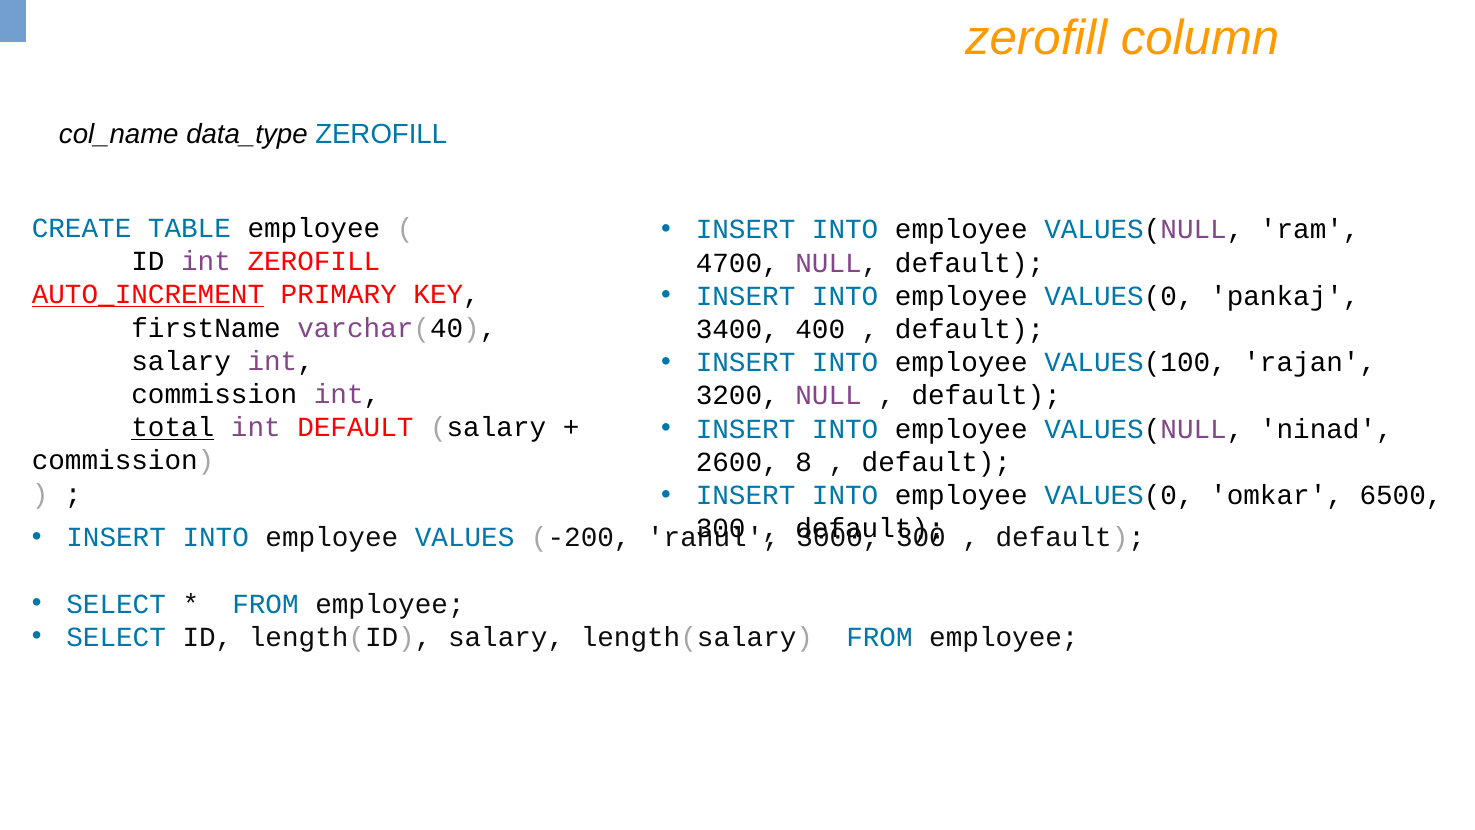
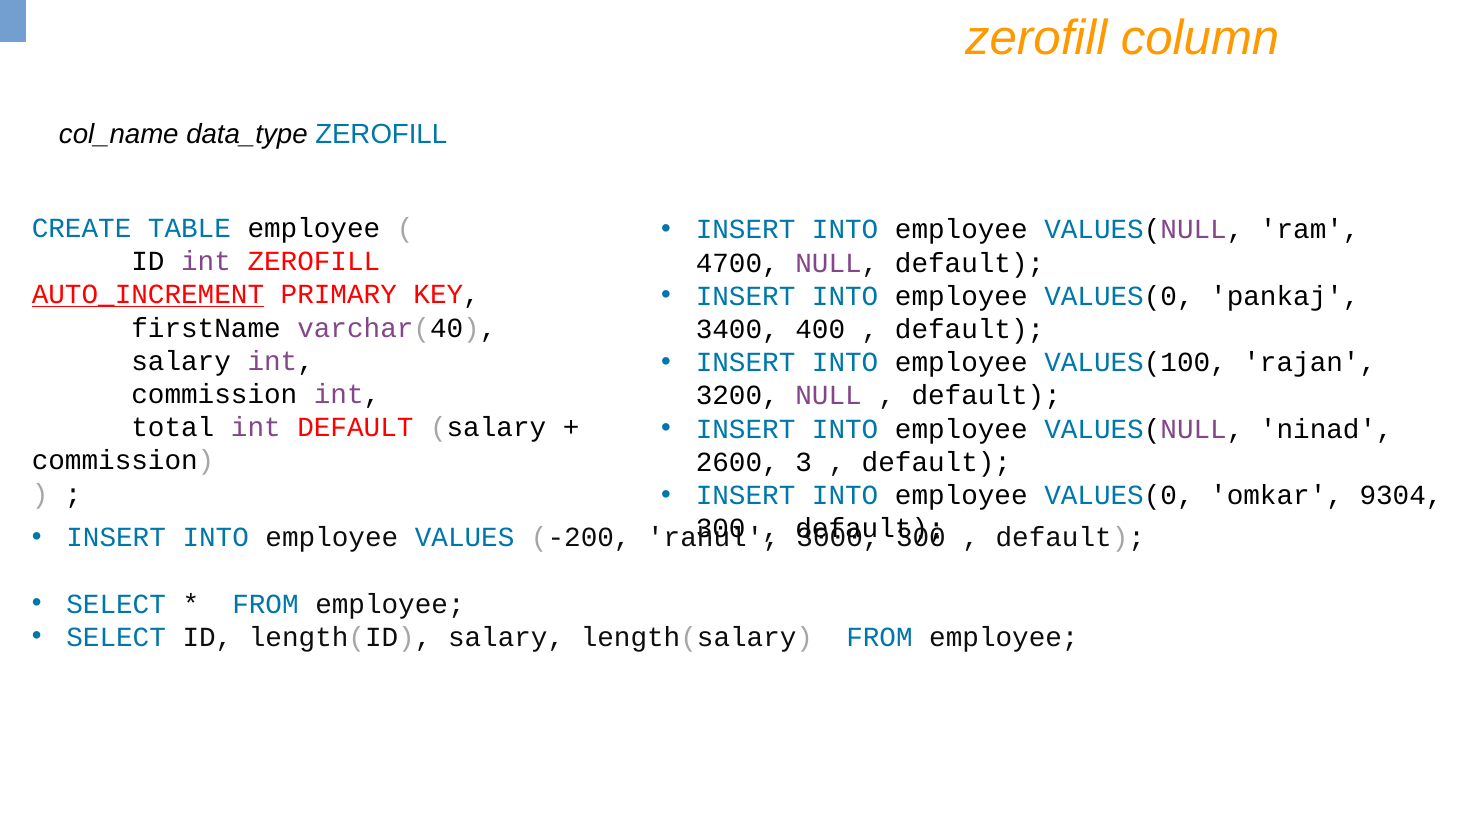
total underline: present -> none (173, 427)
8: 8 -> 3 (804, 462)
6500: 6500 -> 9304 (1401, 495)
